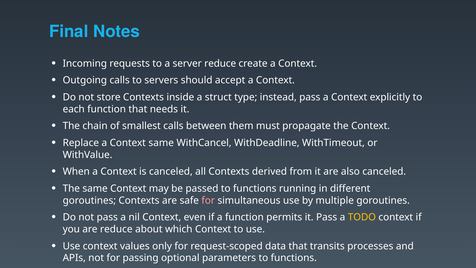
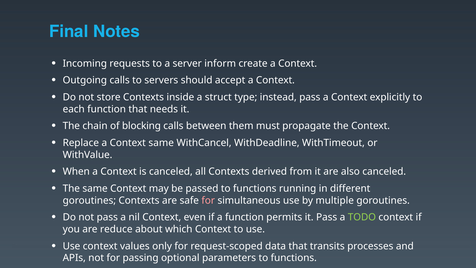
server reduce: reduce -> inform (220, 63)
smallest: smallest -> blocking (141, 126)
TODO colour: yellow -> light green (362, 217)
